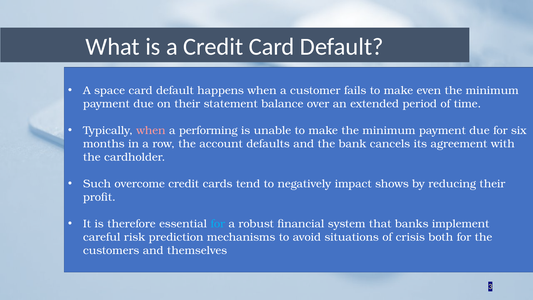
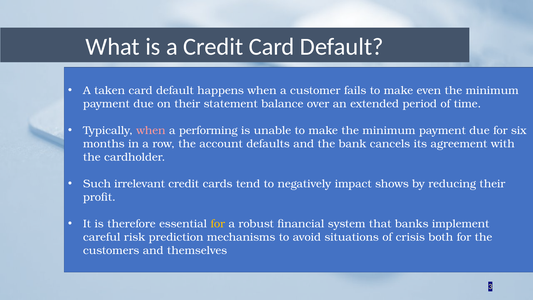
space: space -> taken (110, 90)
overcome: overcome -> irrelevant (140, 184)
for colour: light blue -> yellow (218, 224)
